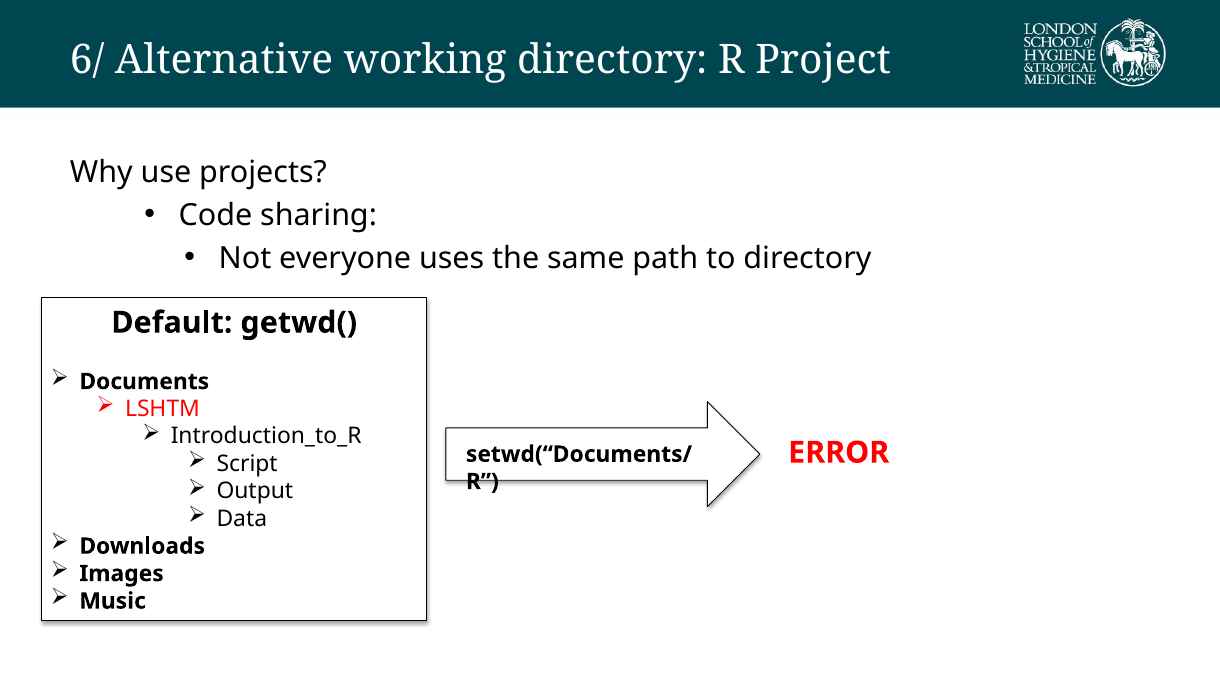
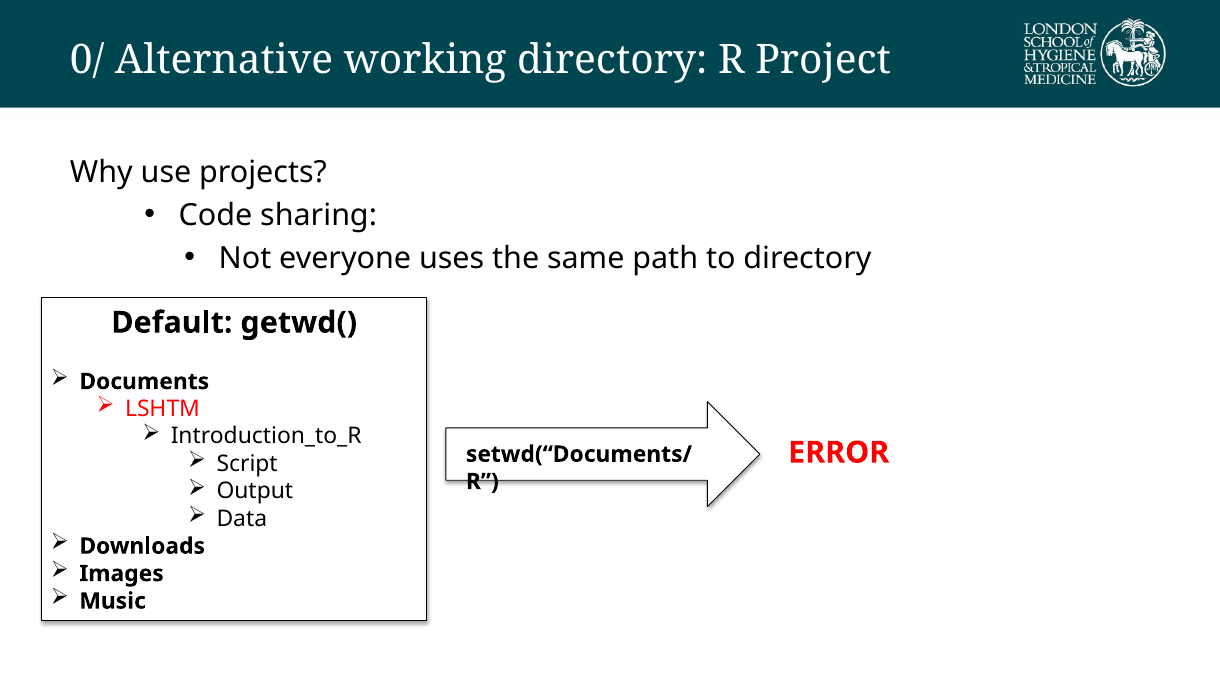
6/: 6/ -> 0/ (87, 60)
